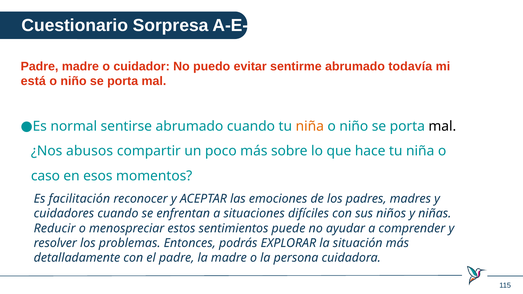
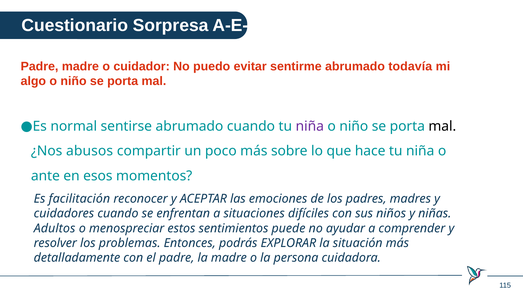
está: está -> algo (33, 81)
niña colour: orange -> purple (310, 126)
caso: caso -> ante (45, 176)
Reducir: Reducir -> Adultos (55, 228)
